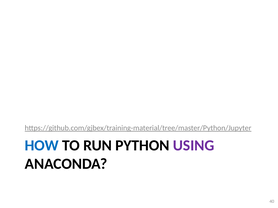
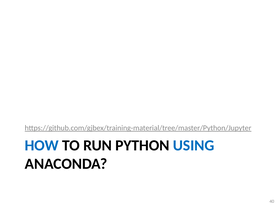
USING colour: purple -> blue (194, 146)
